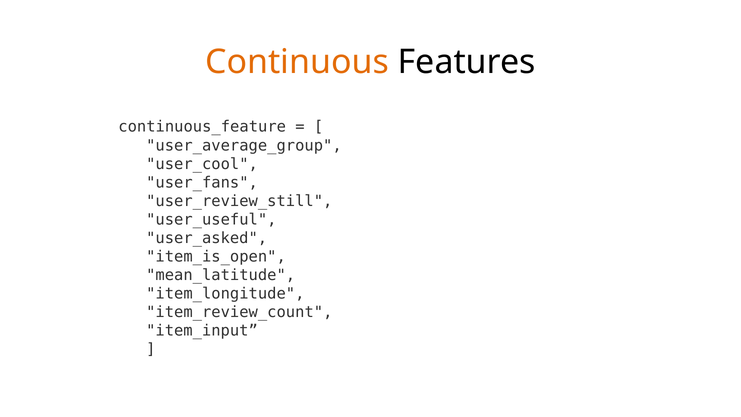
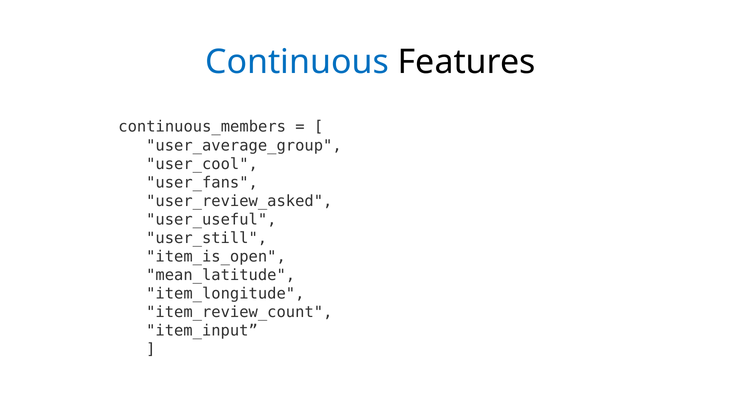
Continuous colour: orange -> blue (297, 62)
continuous_feature: continuous_feature -> continuous_members (202, 127)
user_review_still: user_review_still -> user_review_asked (239, 201)
user_asked: user_asked -> user_still (207, 238)
